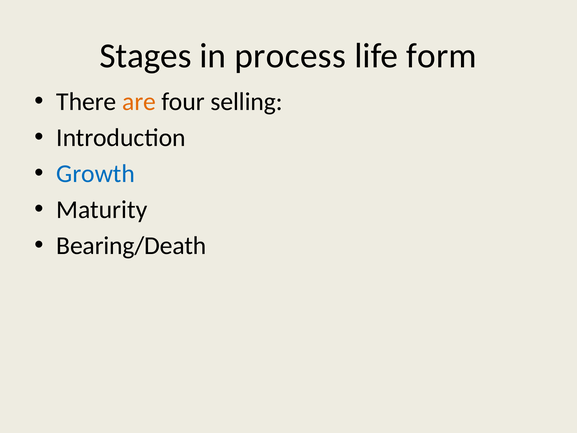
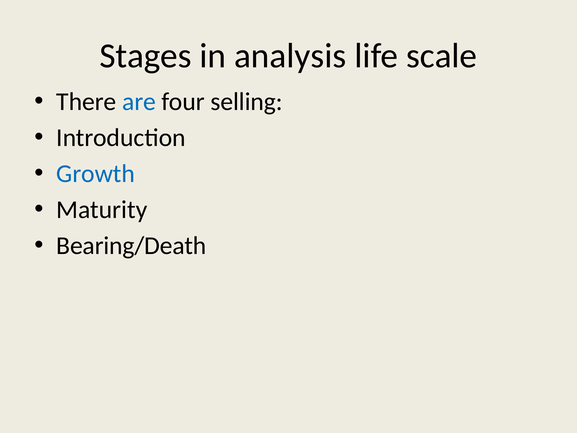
process: process -> analysis (290, 56)
form: form -> scale (442, 56)
are colour: orange -> blue (139, 102)
